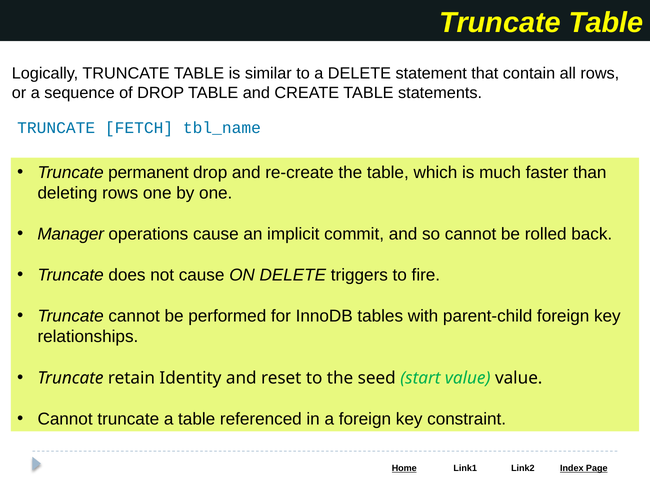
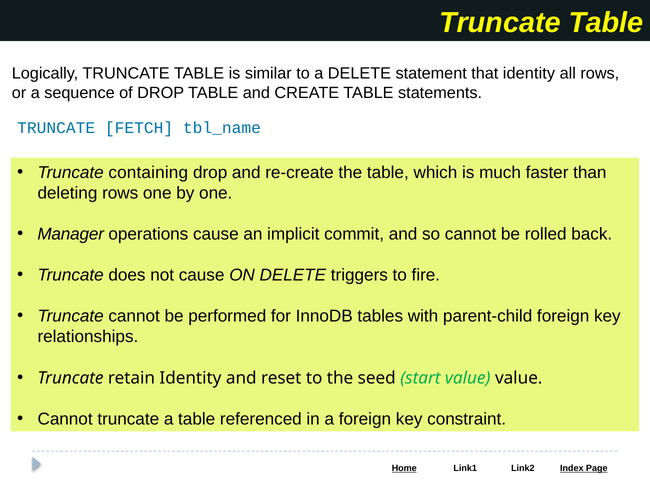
that contain: contain -> identity (529, 74)
permanent: permanent -> containing (148, 173)
